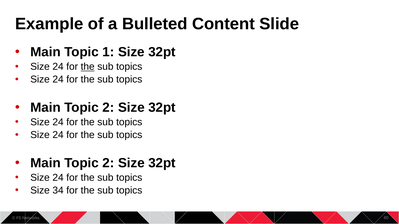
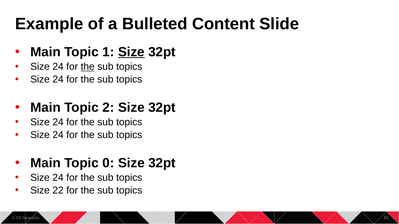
Size underline: none -> present (131, 52)
2: 2 -> 0 (108, 163)
34: 34 -> 22 (58, 191)
